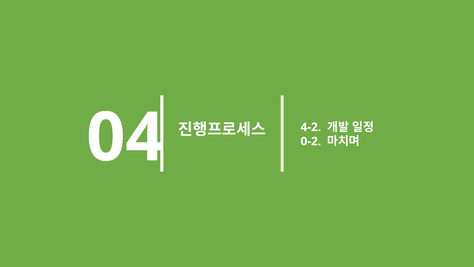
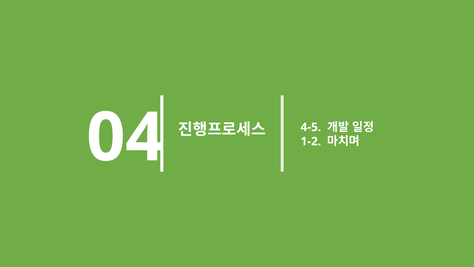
4-2: 4-2 -> 4-5 (311, 127)
0-2: 0-2 -> 1-2 (311, 141)
